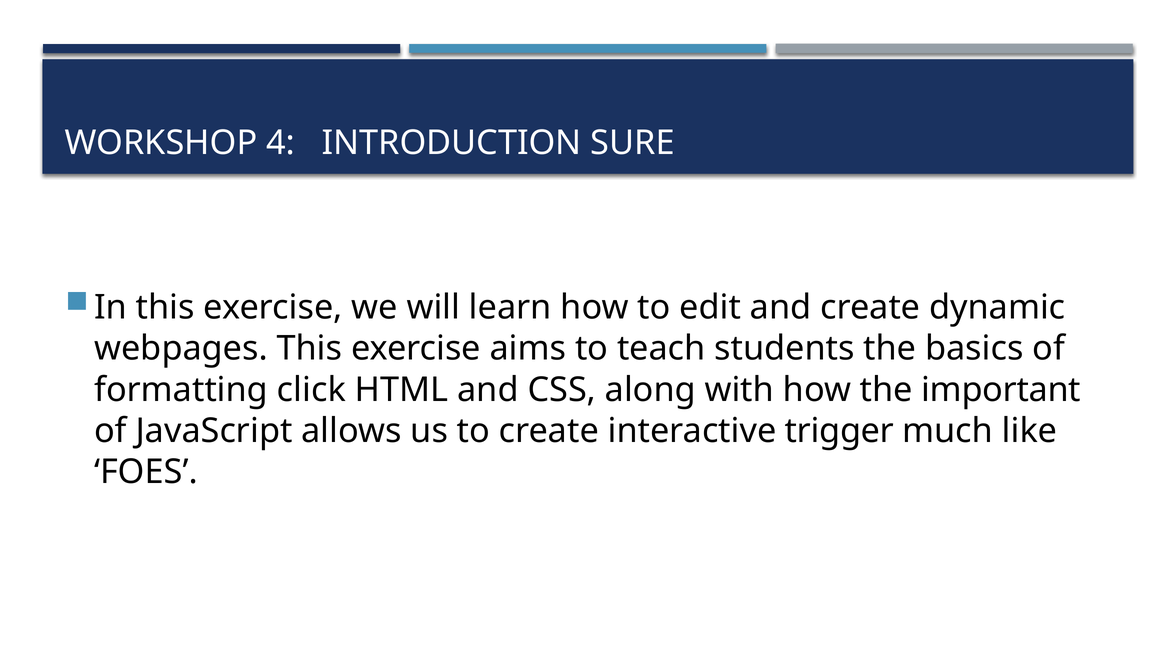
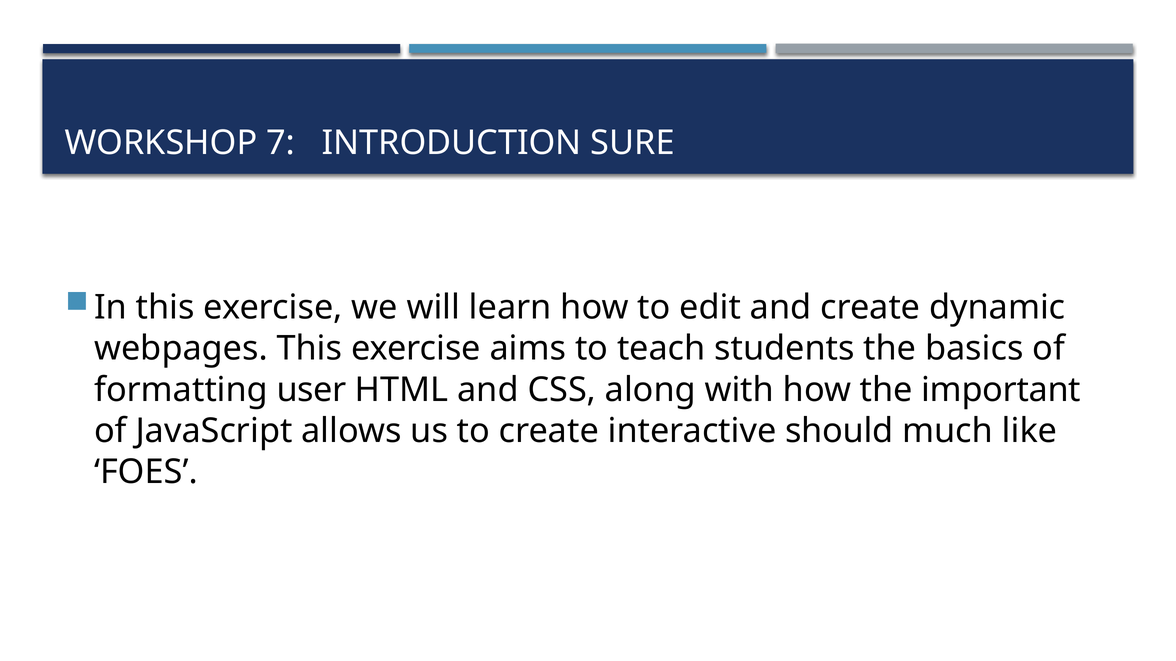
4: 4 -> 7 (281, 143)
click: click -> user (312, 390)
trigger: trigger -> should (839, 431)
